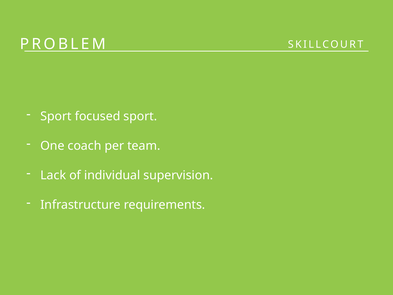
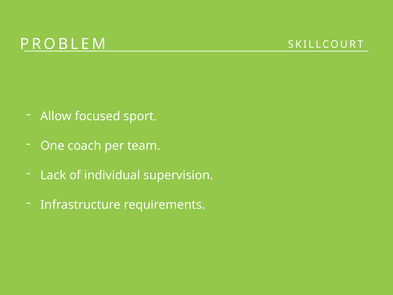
Sport: Sport -> Allow (56, 116)
